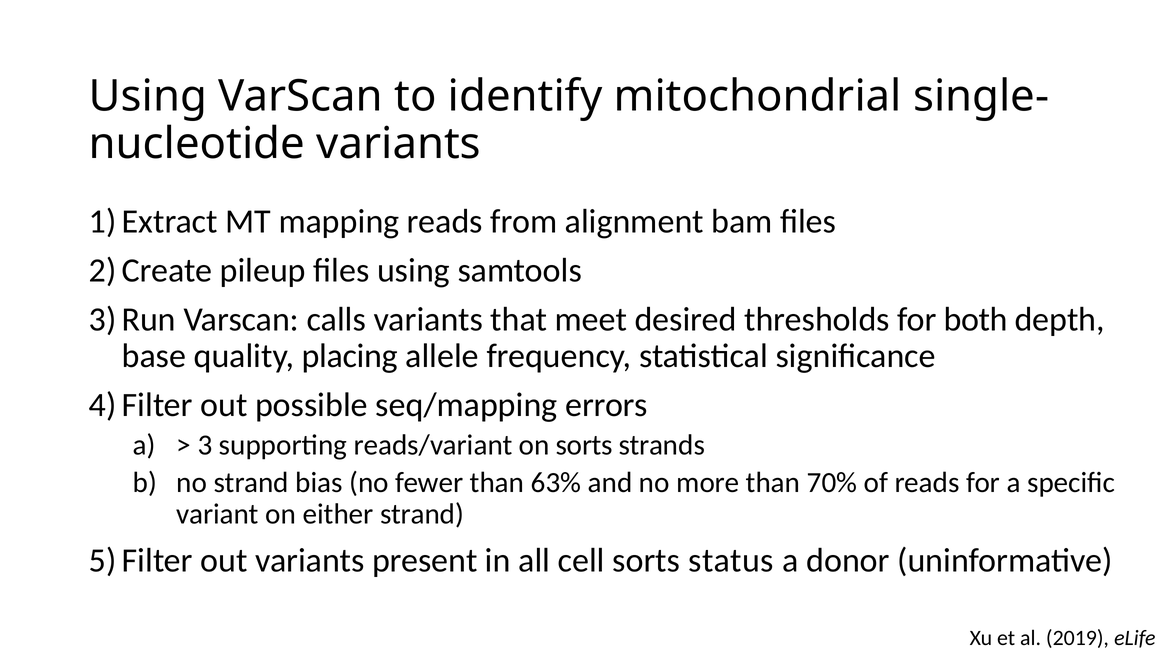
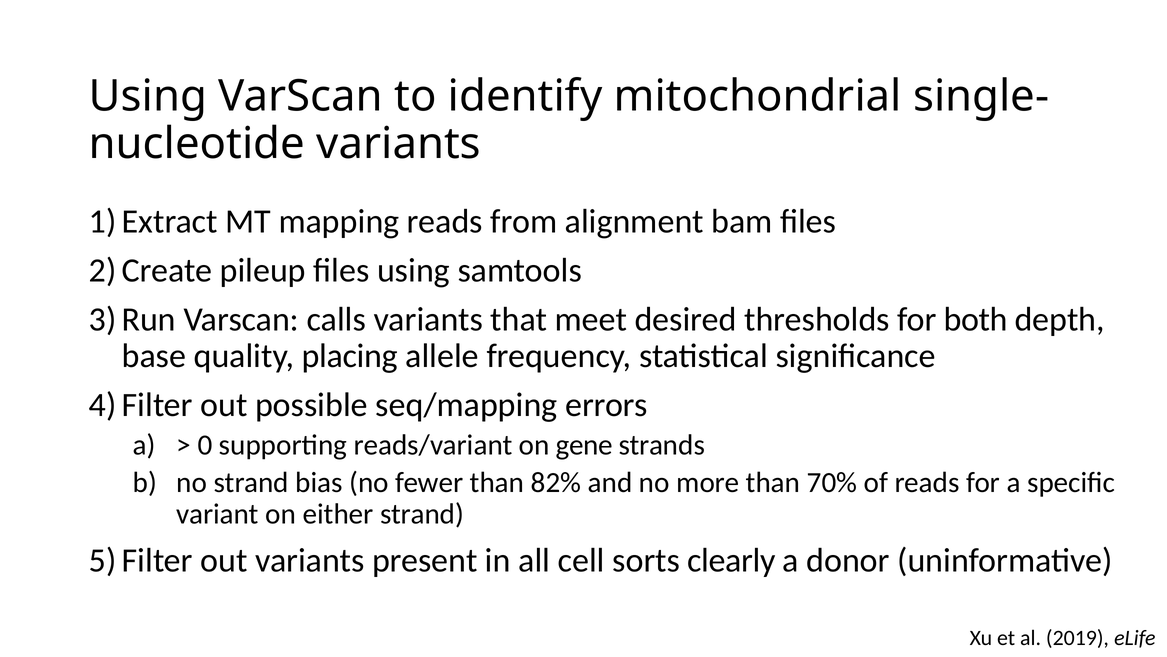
3: 3 -> 0 (205, 445)
on sorts: sorts -> gene (584, 445)
63%: 63% -> 82% (556, 482)
status: status -> clearly (731, 560)
